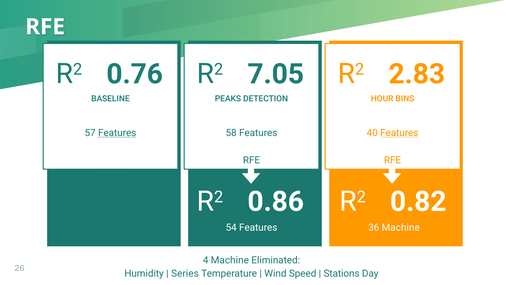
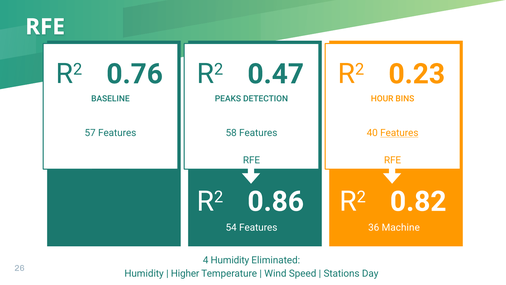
7.05: 7.05 -> 0.47 (276, 74)
2.83: 2.83 -> 0.23 (417, 74)
Features underline: present -> none (117, 133)
4 Machine: Machine -> Humidity (230, 260)
Series: Series -> Higher (185, 273)
